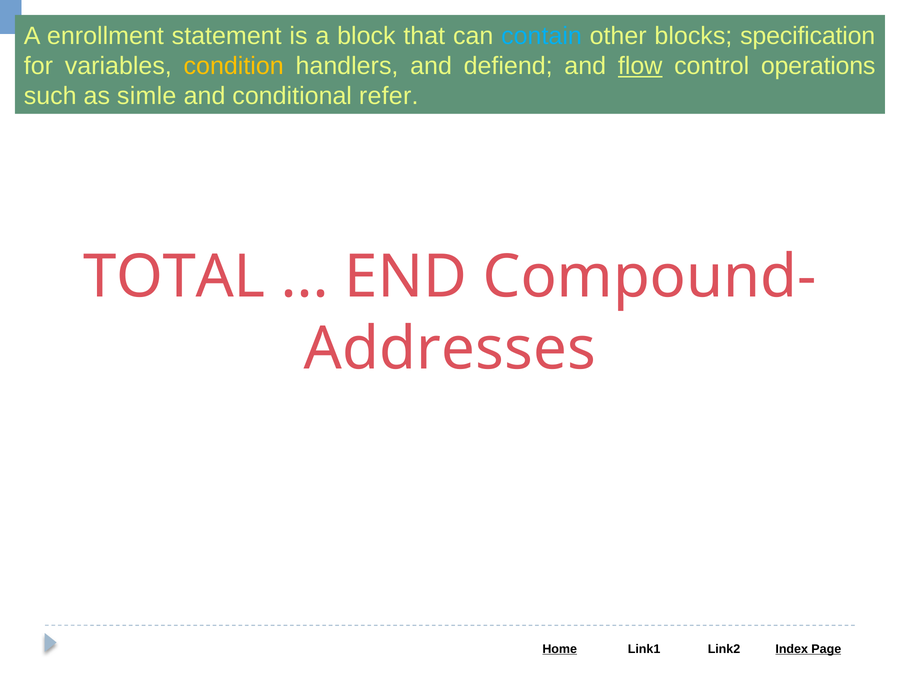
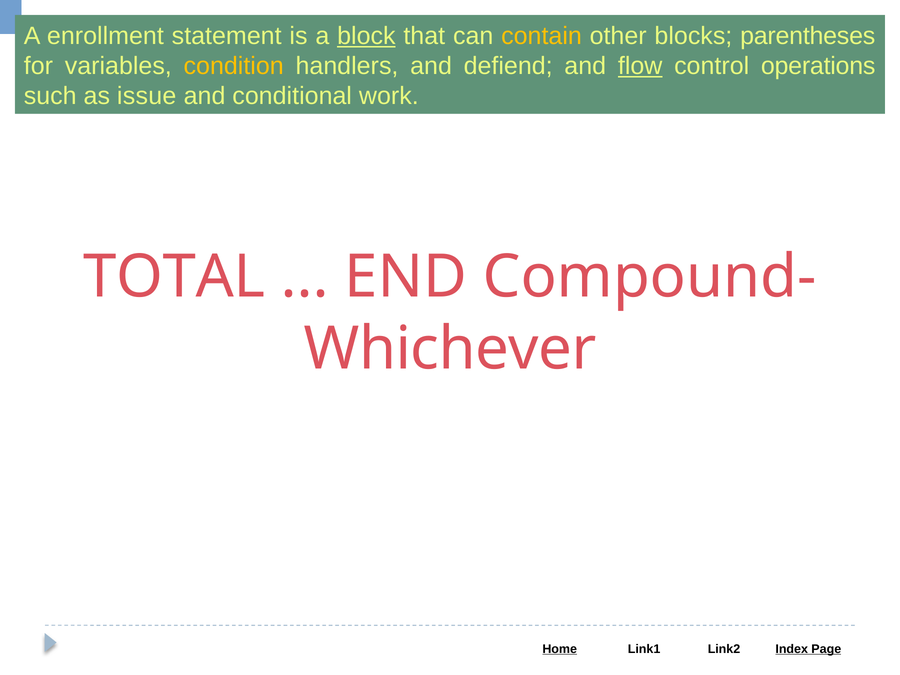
block underline: none -> present (366, 36)
contain colour: light blue -> yellow (541, 36)
specification: specification -> parentheses (808, 36)
simle: simle -> issue (147, 96)
refer: refer -> work (389, 96)
Addresses: Addresses -> Whichever (450, 349)
